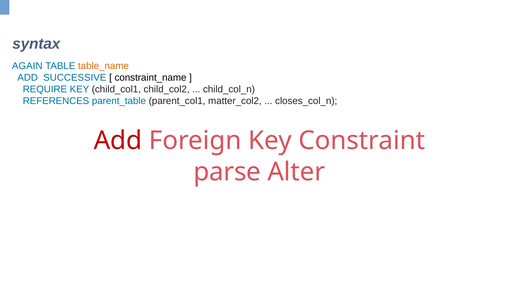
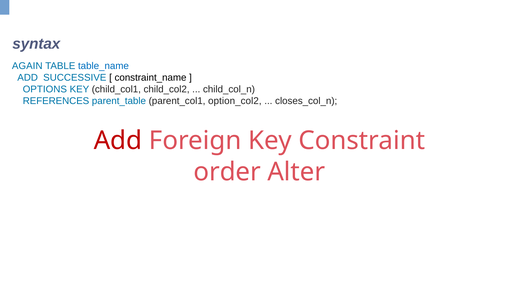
table_name colour: orange -> blue (103, 66)
REQUIRE: REQUIRE -> OPTIONS (45, 89)
matter_col2: matter_col2 -> option_col2 (235, 101)
parse: parse -> order (227, 172)
